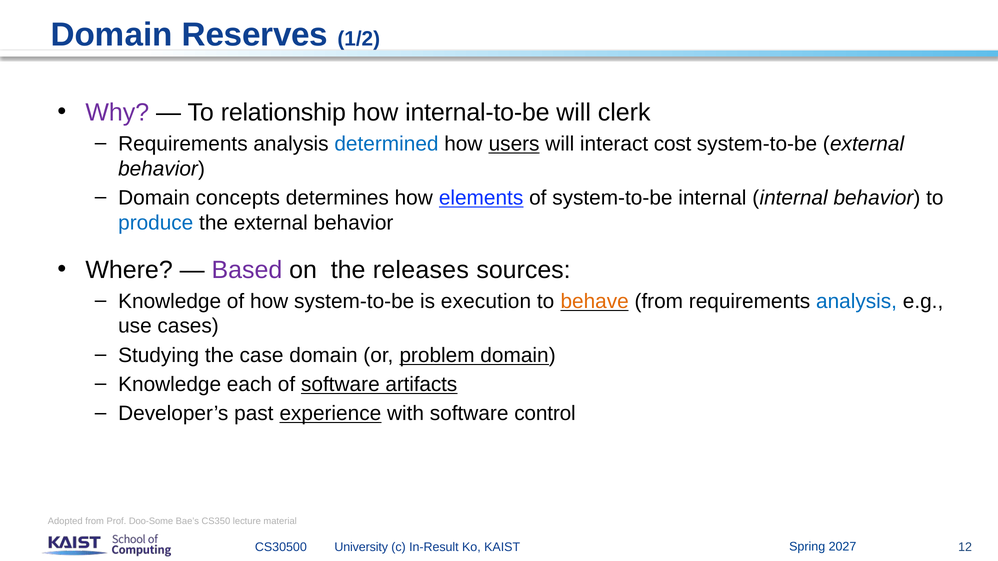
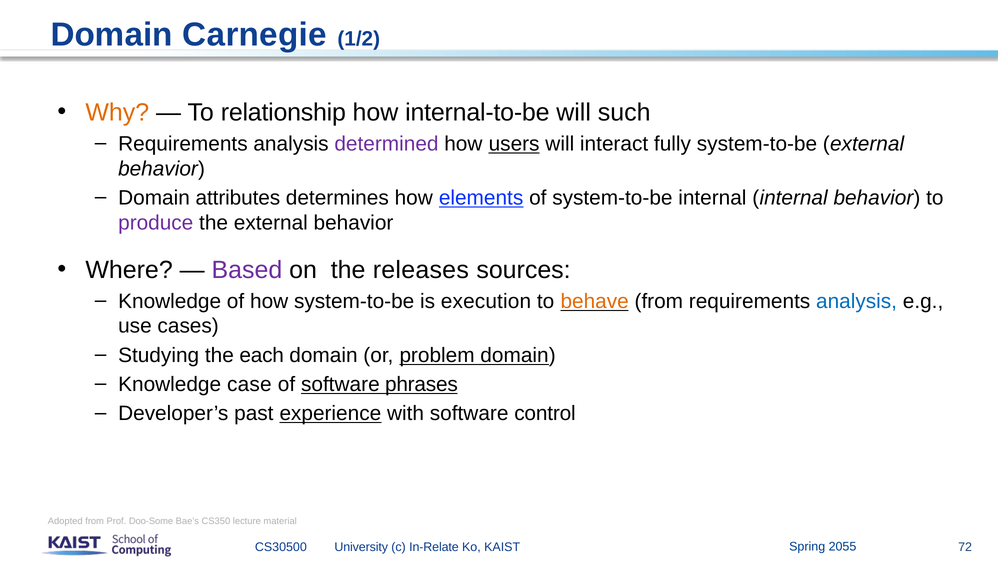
Reserves: Reserves -> Carnegie (255, 35)
Why colour: purple -> orange (117, 113)
clerk: clerk -> such (624, 113)
determined colour: blue -> purple (386, 144)
cost: cost -> fully (673, 144)
concepts: concepts -> attributes (238, 198)
produce colour: blue -> purple (156, 223)
case: case -> each (262, 355)
each: each -> case (249, 385)
artifacts: artifacts -> phrases (421, 385)
2027: 2027 -> 2055 (842, 547)
In-Result: In-Result -> In-Relate (434, 547)
12: 12 -> 72 (965, 547)
